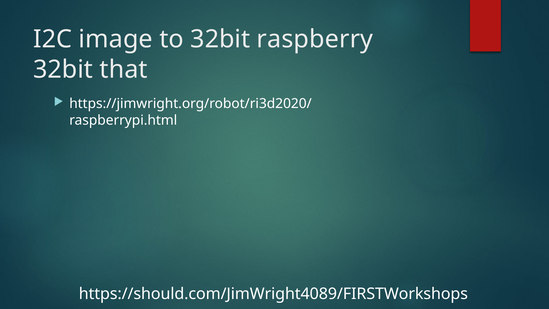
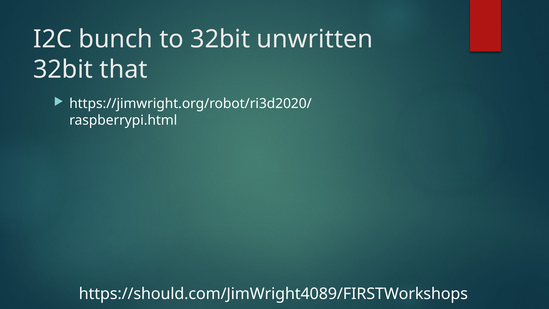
image: image -> bunch (116, 39)
raspberry: raspberry -> unwritten (315, 39)
